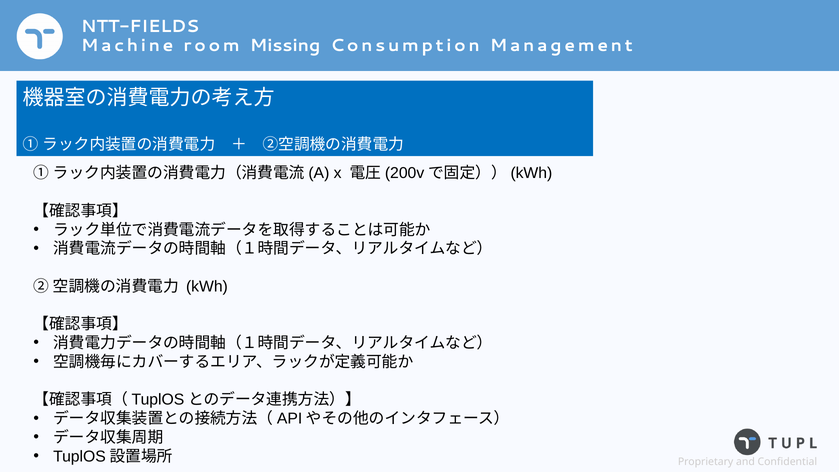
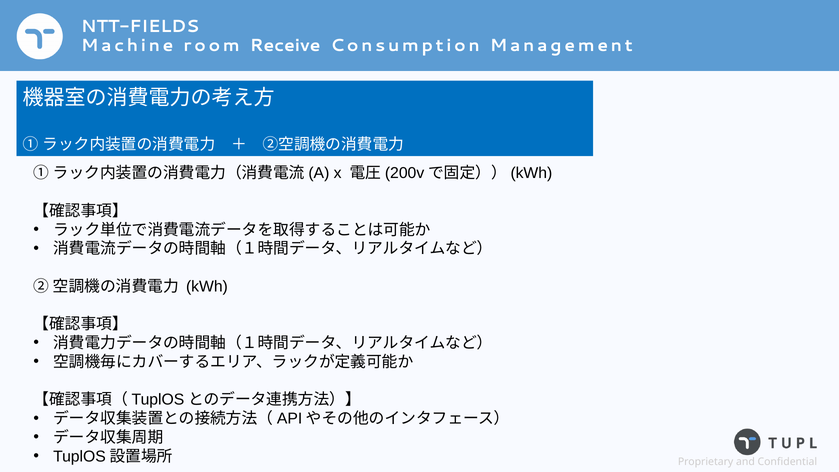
Missing: Missing -> Receive (285, 45)
